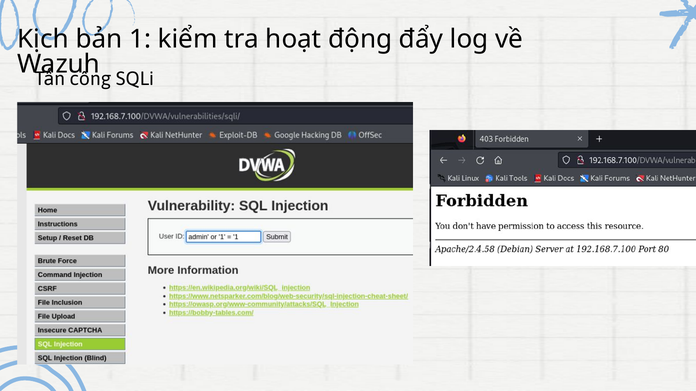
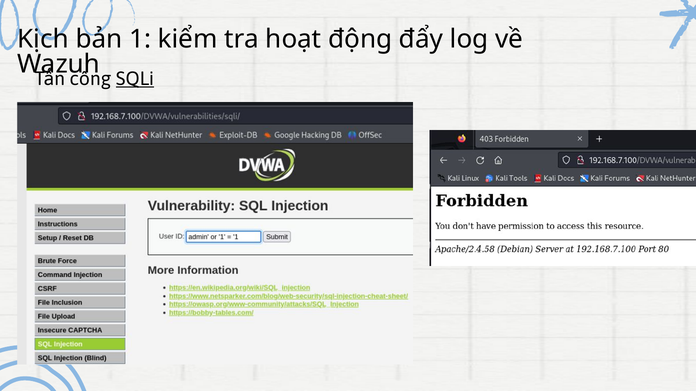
SQLi underline: none -> present (135, 79)
